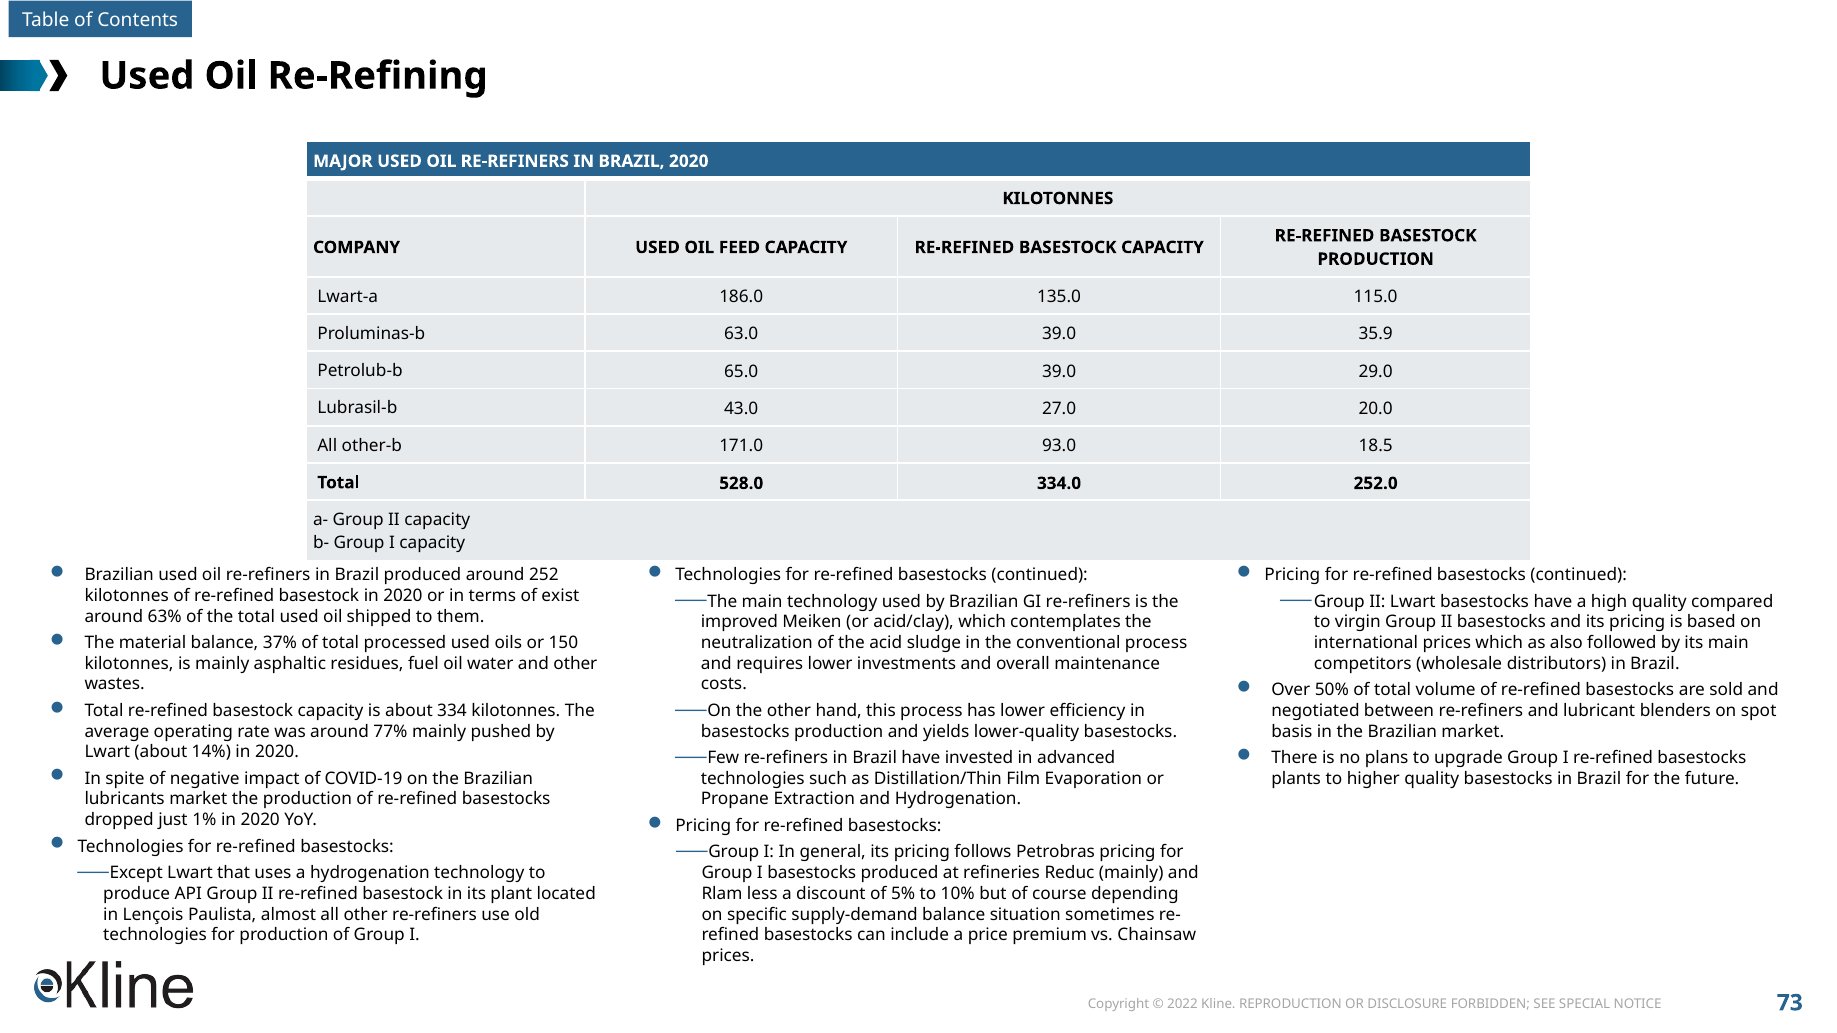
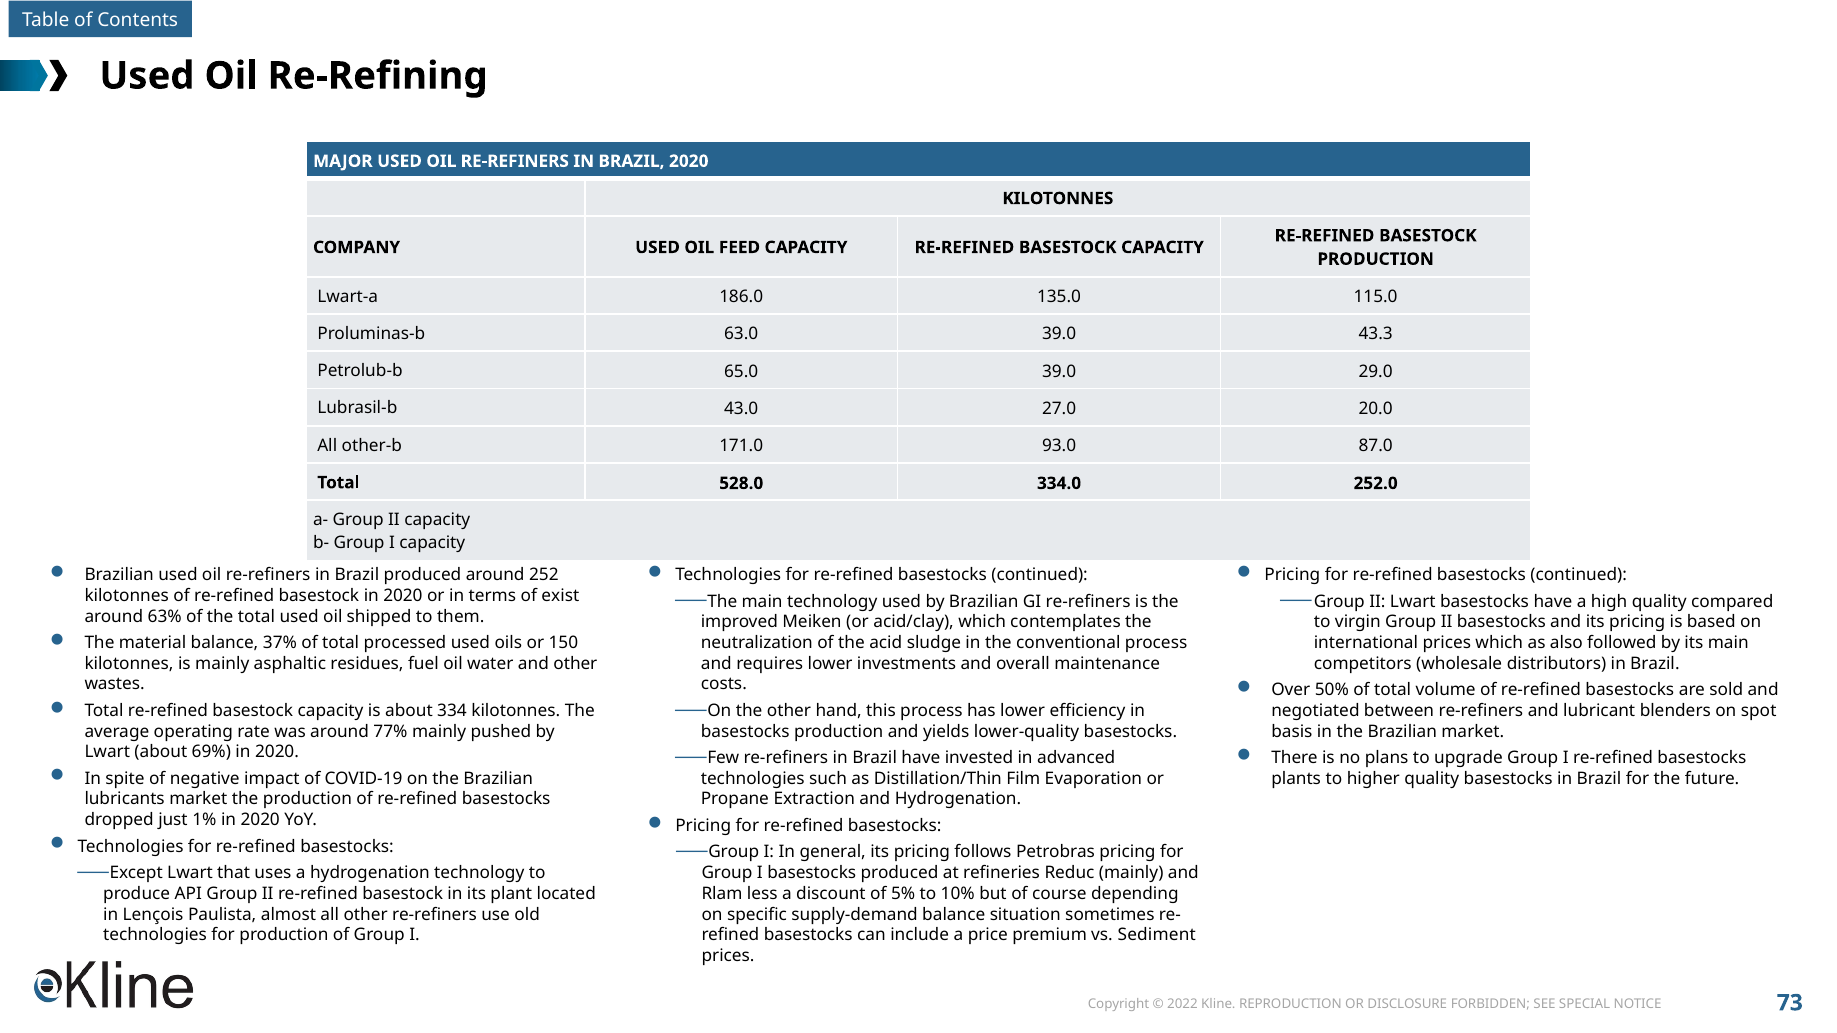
35.9: 35.9 -> 43.3 (1376, 334)
18.5: 18.5 -> 87.0 (1376, 446)
14%: 14% -> 69% (211, 752)
Chainsaw: Chainsaw -> Sediment (1157, 935)
